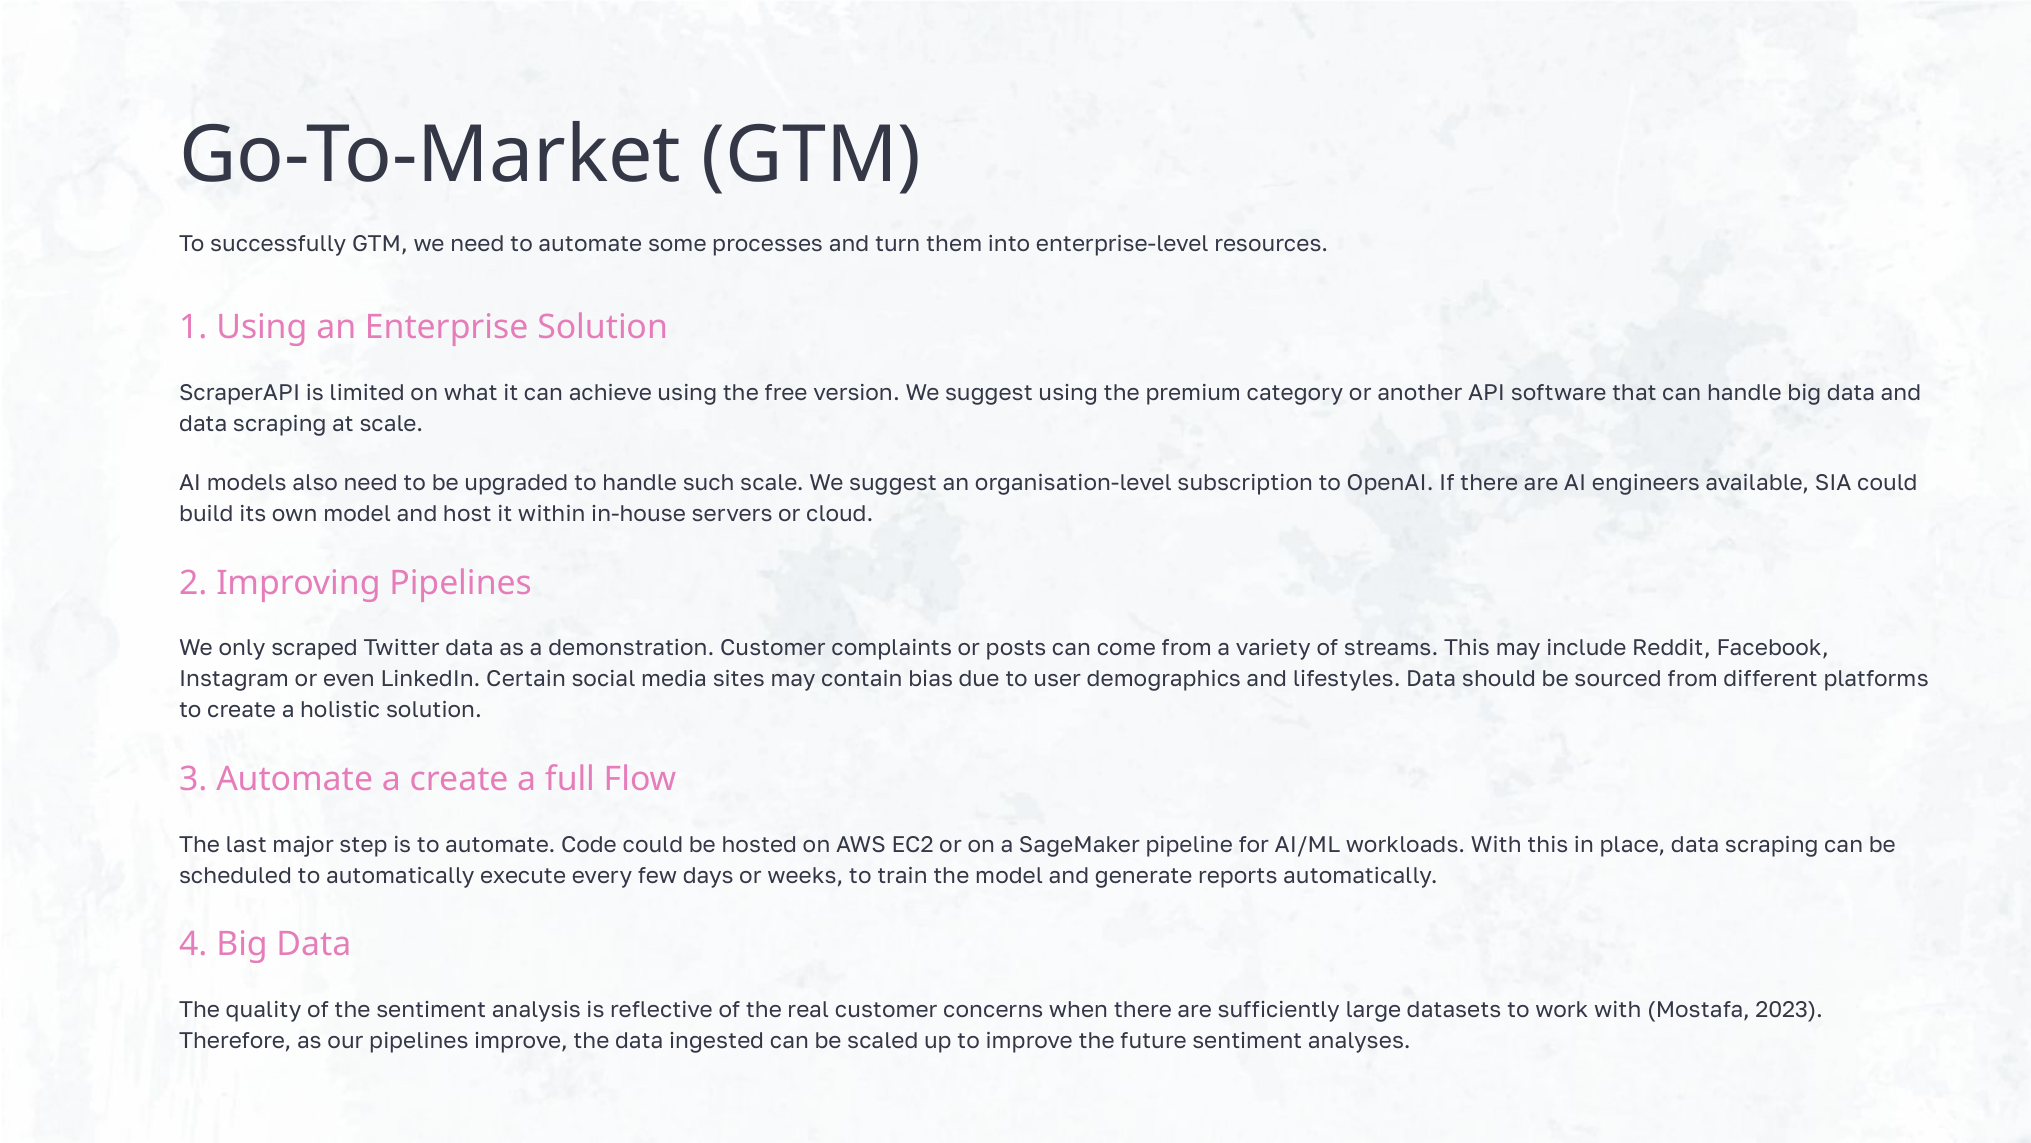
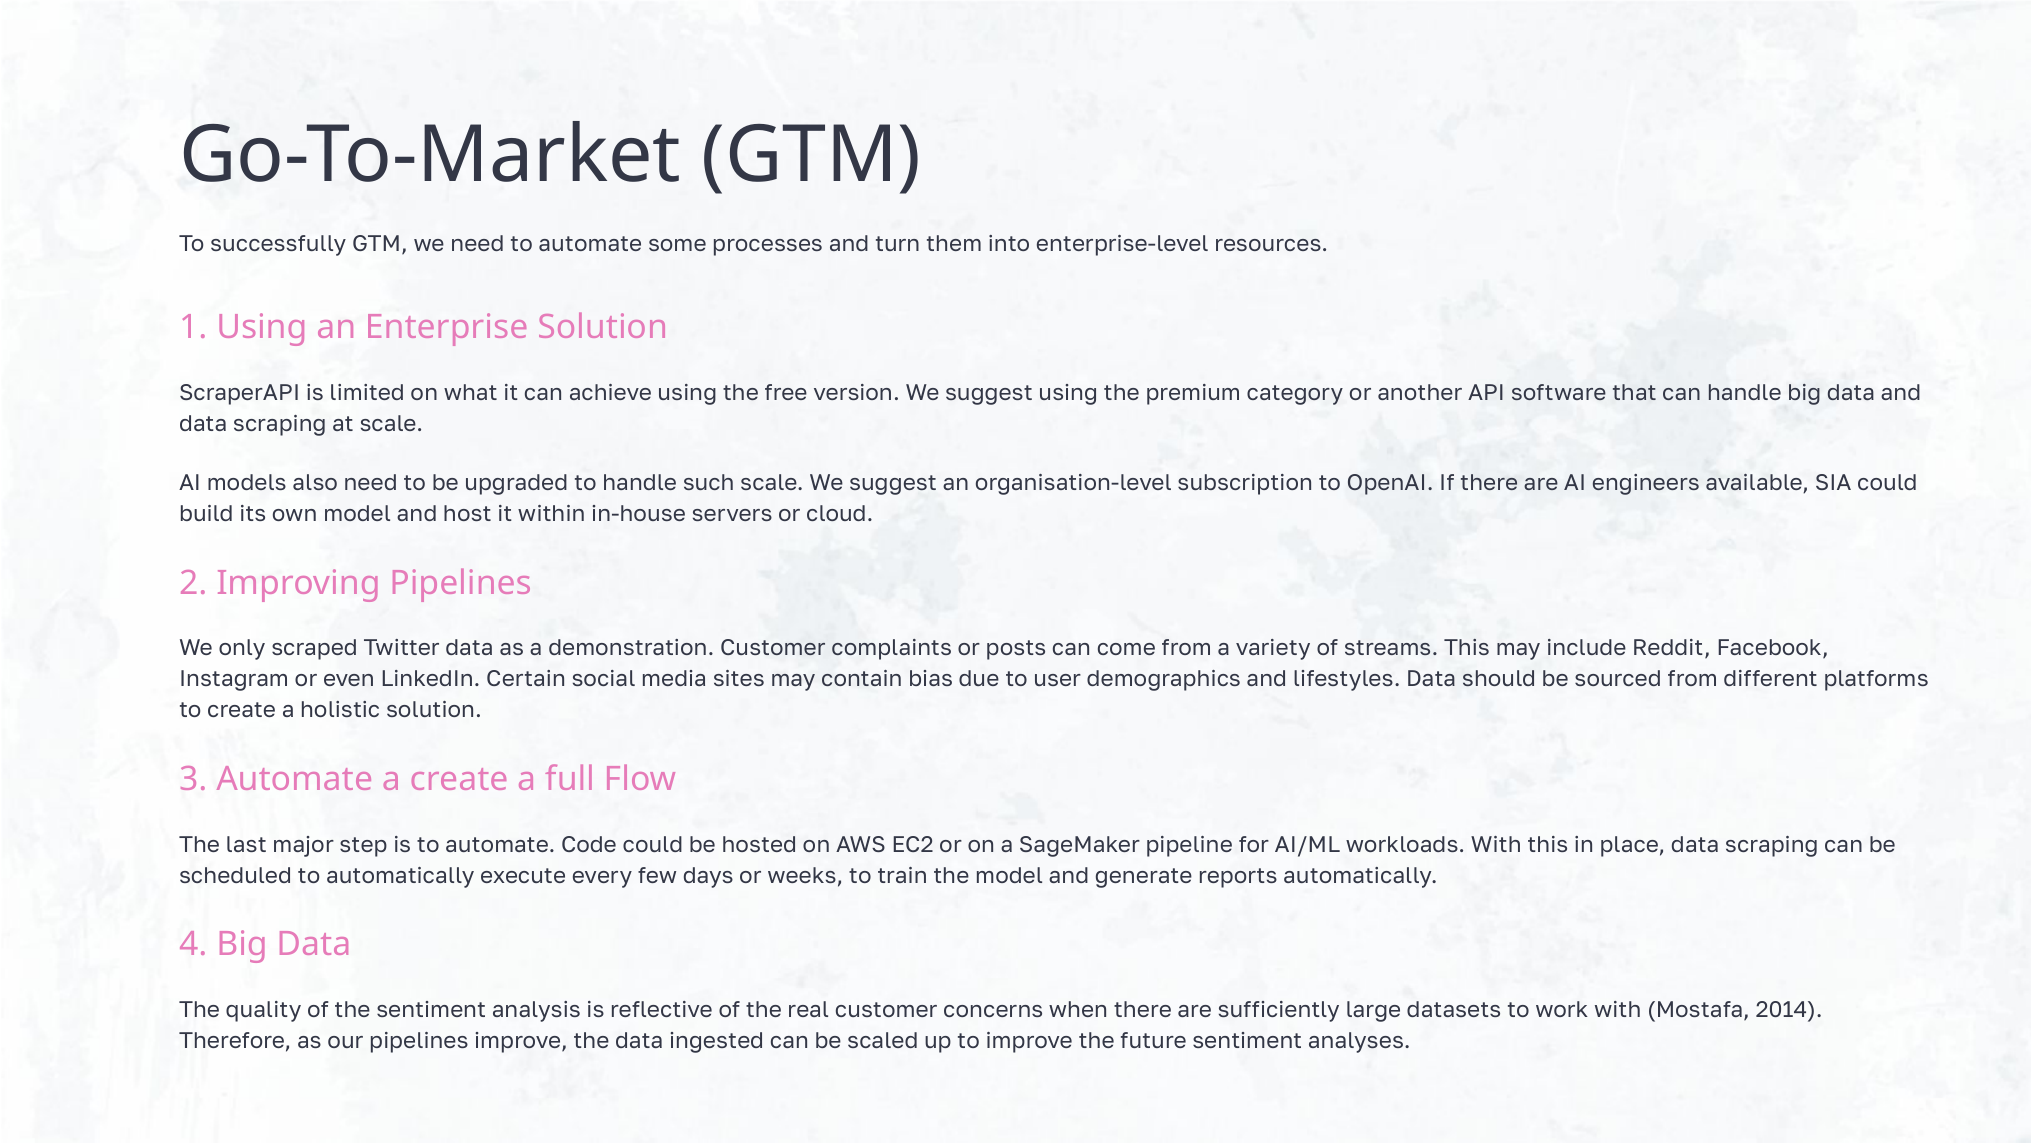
2023: 2023 -> 2014 (1789, 1009)
